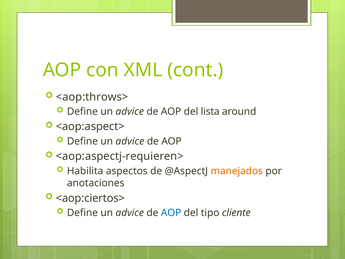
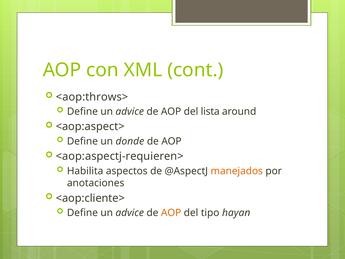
advice: advice -> donde (130, 141)
<aop:ciertos>: <aop:ciertos> -> <aop:cliente> (90, 198)
AOP colour: blue -> orange (171, 213)
cliente: cliente -> hayan (236, 213)
